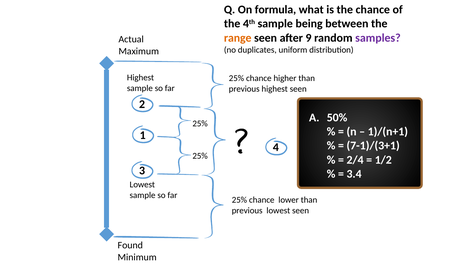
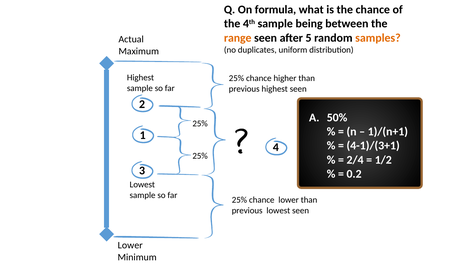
9: 9 -> 5 (309, 38)
samples colour: purple -> orange (378, 38)
7-1)/(3+1: 7-1)/(3+1 -> 4-1)/(3+1 (373, 146)
3.4: 3.4 -> 0.2 (354, 174)
Found: Found -> Lower (130, 246)
